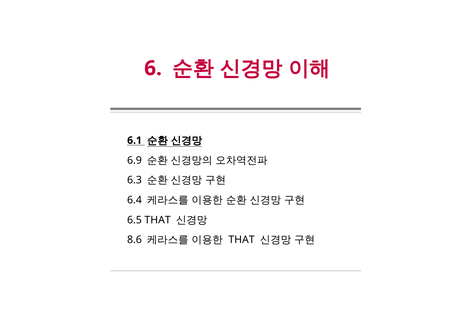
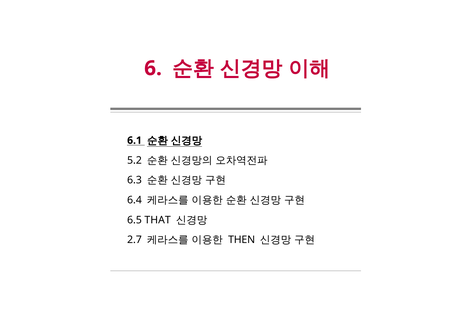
6.9: 6.9 -> 5.2 (134, 160)
8.6: 8.6 -> 2.7 (134, 240)
THAT: THAT -> THEN (242, 240)
